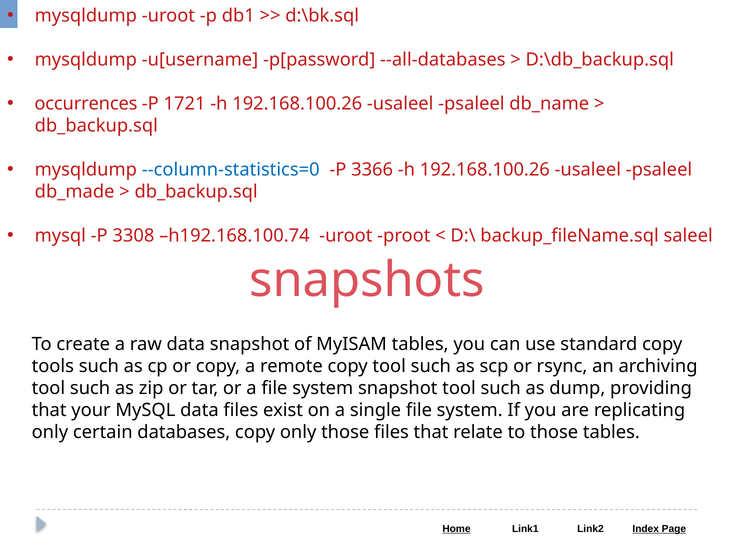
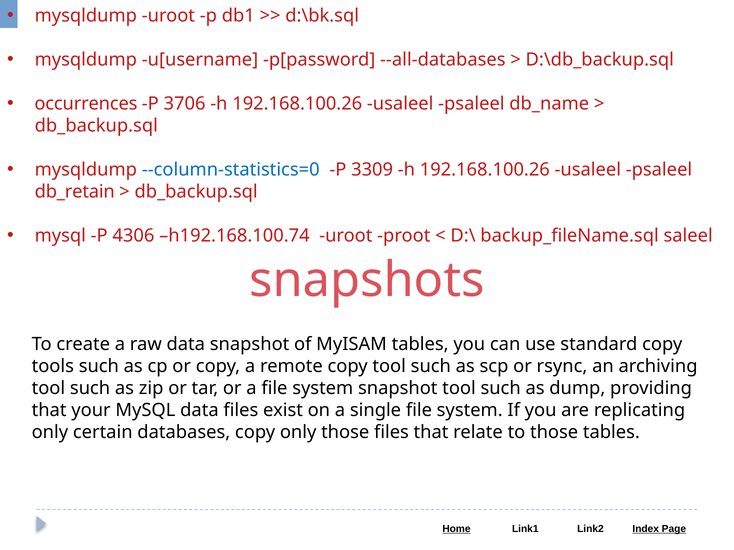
1721: 1721 -> 3706 (185, 104)
3366: 3366 -> 3309 (372, 170)
db_made: db_made -> db_retain (75, 192)
3308: 3308 -> 4306 (133, 236)
